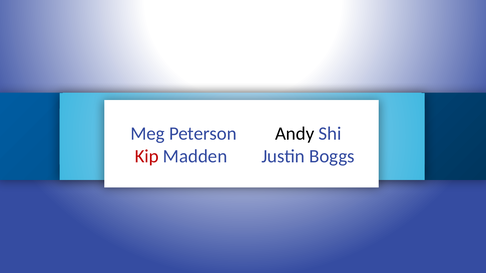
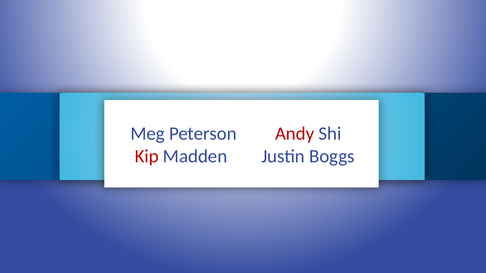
Andy colour: black -> red (295, 134)
